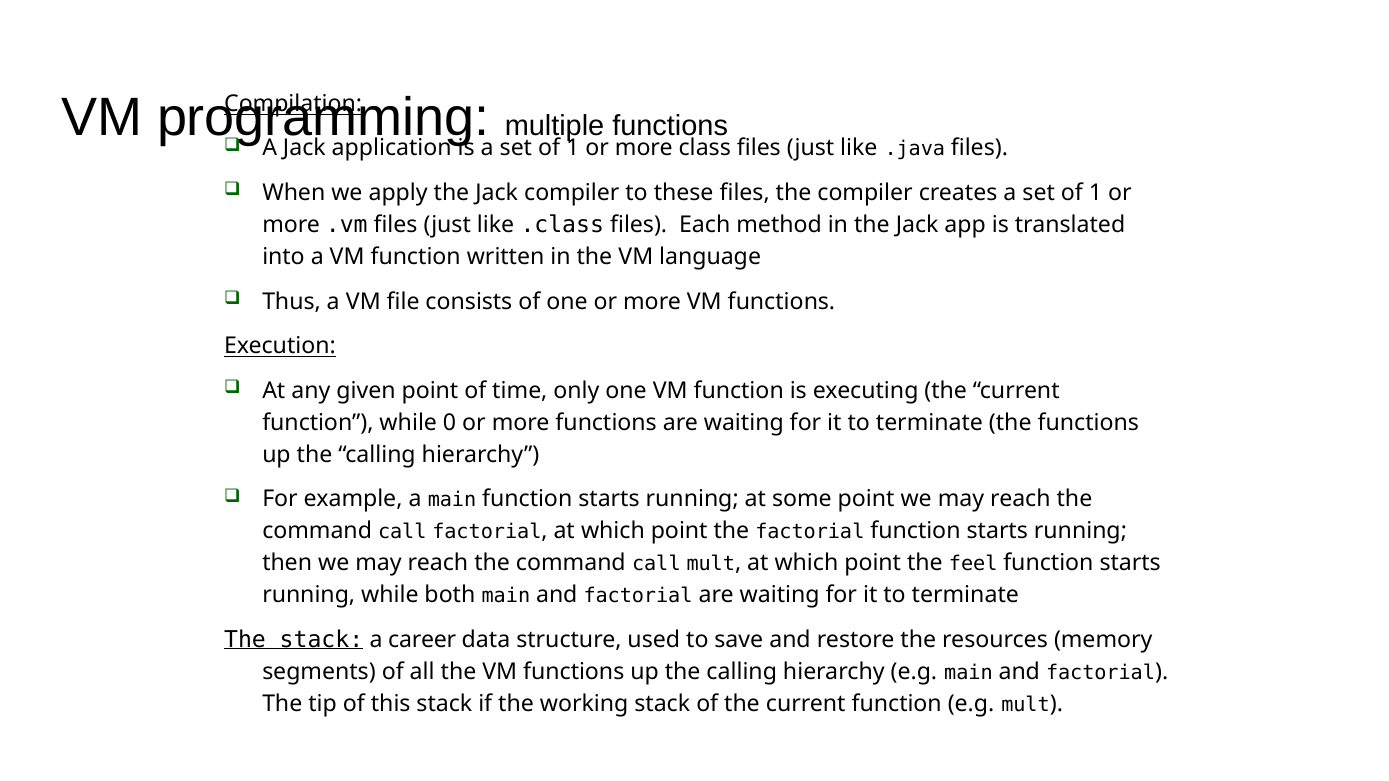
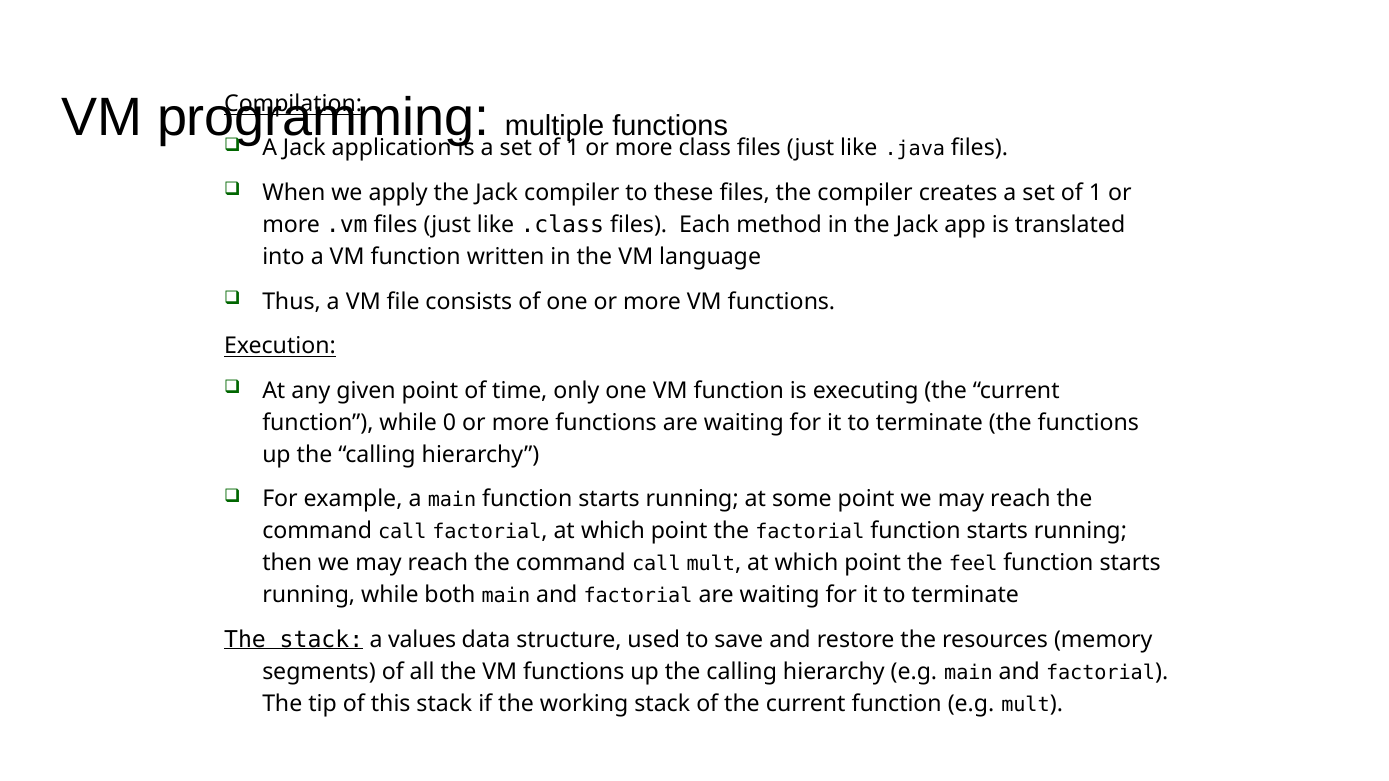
career: career -> values (422, 640)
